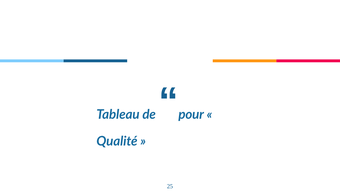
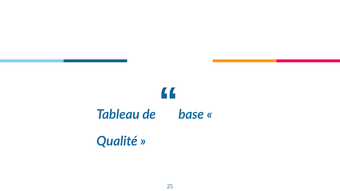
pour: pour -> base (191, 115)
